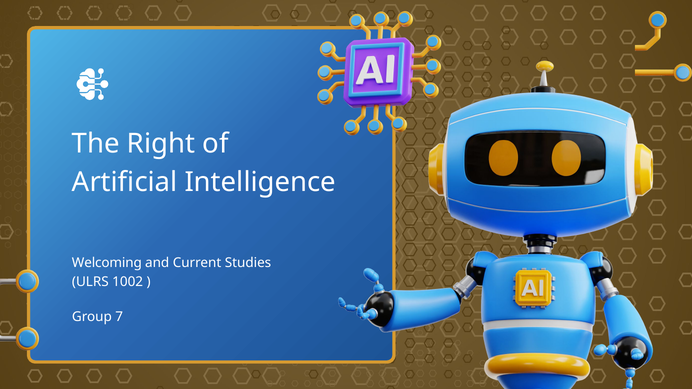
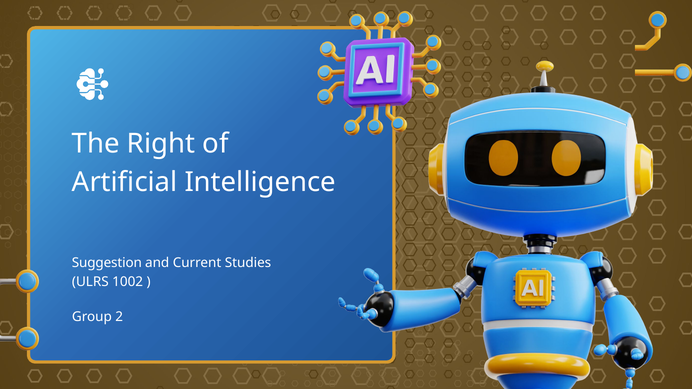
Welcoming: Welcoming -> Suggestion (107, 263)
7: 7 -> 2 (119, 317)
